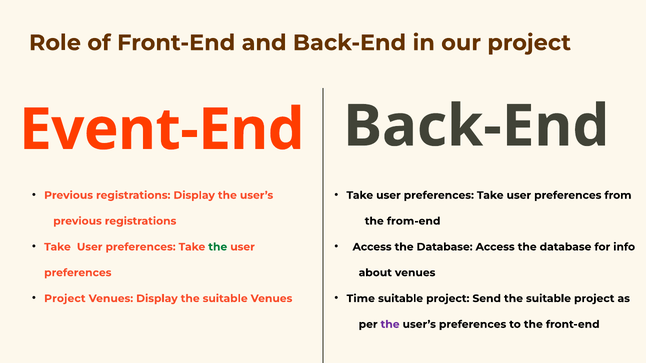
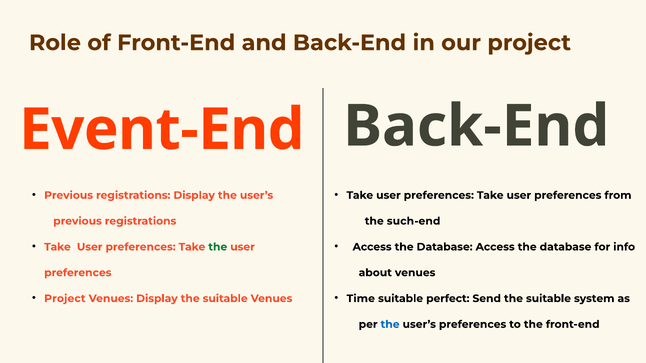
from-end: from-end -> such-end (414, 221)
project: project -> perfect (448, 299)
the suitable project: project -> system (594, 299)
the colour: purple -> blue (390, 325)
